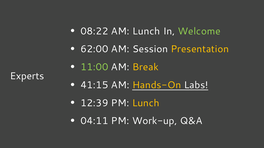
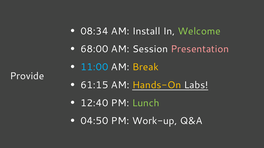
08:22: 08:22 -> 08:34 (94, 31)
AM Lunch: Lunch -> Install (146, 31)
62:00: 62:00 -> 68:00 (94, 49)
Presentation colour: yellow -> pink (200, 49)
11:00 colour: light green -> light blue (94, 67)
Experts: Experts -> Provide (27, 76)
41:15: 41:15 -> 61:15 (94, 85)
12:39: 12:39 -> 12:40 (94, 103)
Lunch colour: yellow -> light green (146, 103)
04:11: 04:11 -> 04:50 (94, 121)
